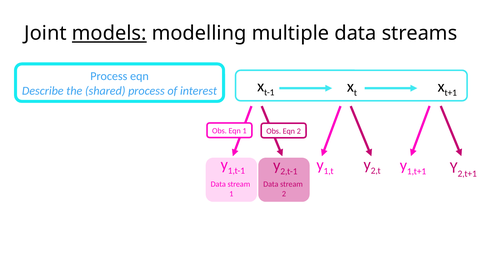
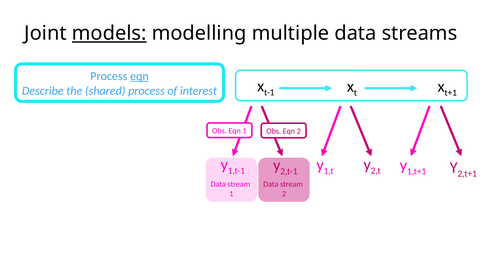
eqn underline: none -> present (139, 76)
